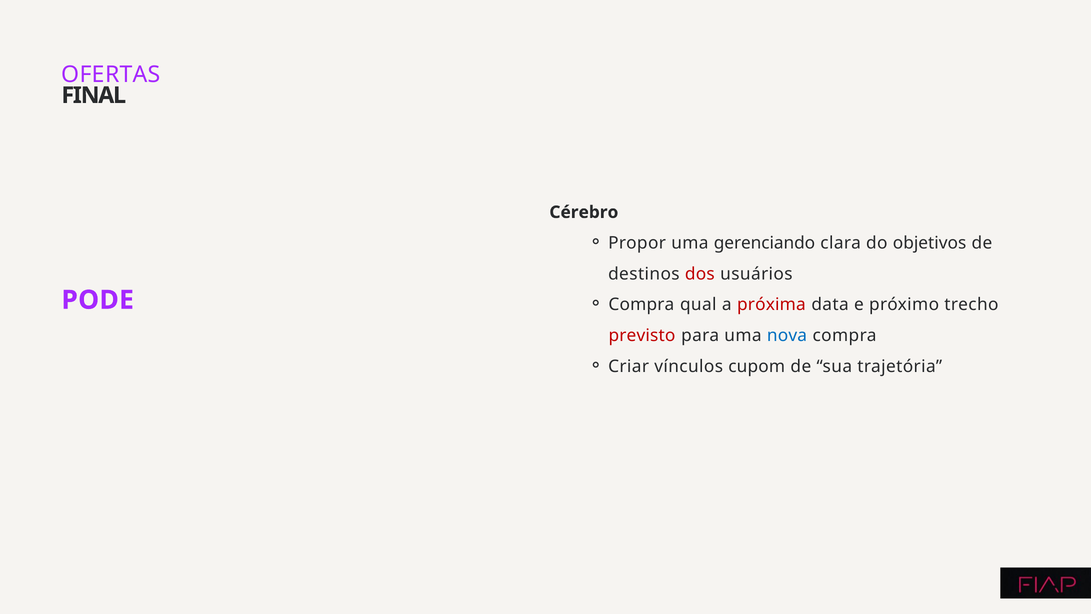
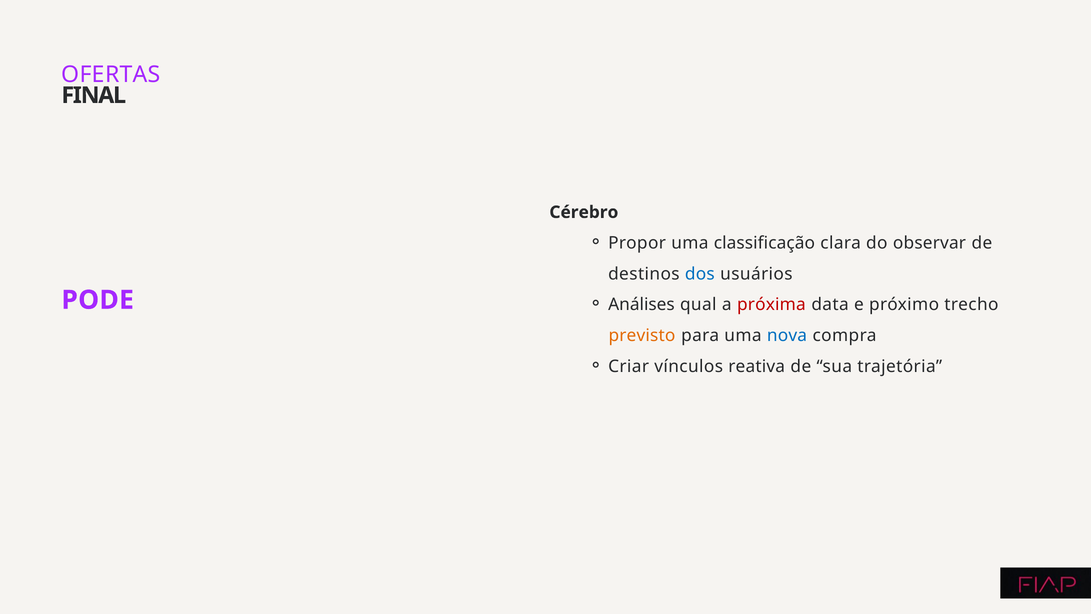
gerenciando: gerenciando -> classificação (764, 243)
objetivos: objetivos -> observar (930, 243)
dos colour: red -> blue (700, 274)
Compra: Compra -> Análises (641, 305)
previsto colour: red -> orange (642, 335)
cupom: cupom -> reativa (757, 366)
